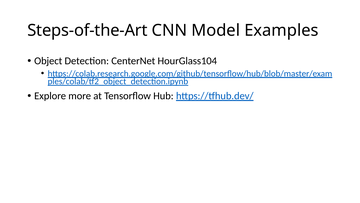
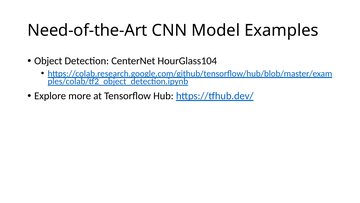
Steps-of-the-Art: Steps-of-the-Art -> Need-of-the-Art (87, 30)
